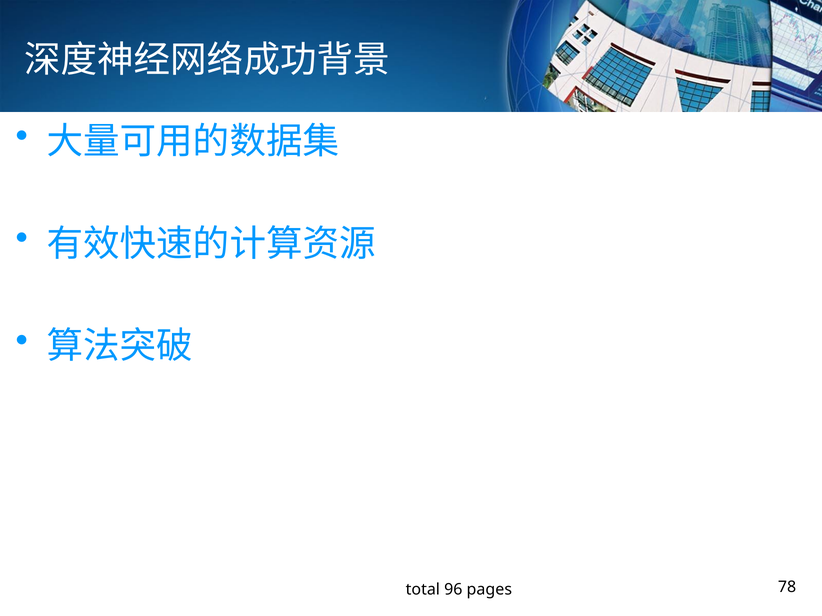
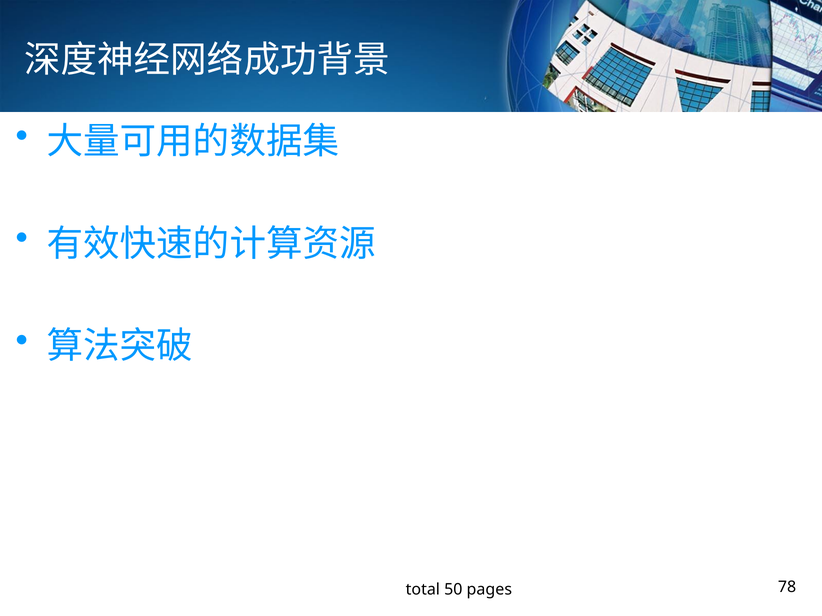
96: 96 -> 50 (453, 590)
